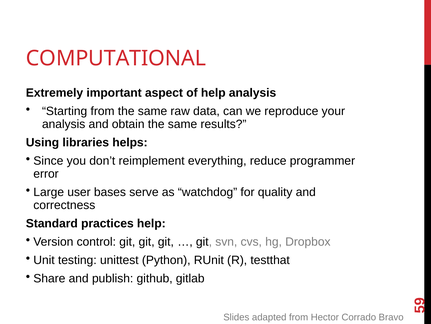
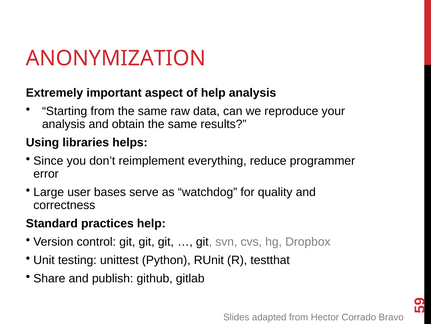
COMPUTATIONAL: COMPUTATIONAL -> ANONYMIZATION (116, 58)
